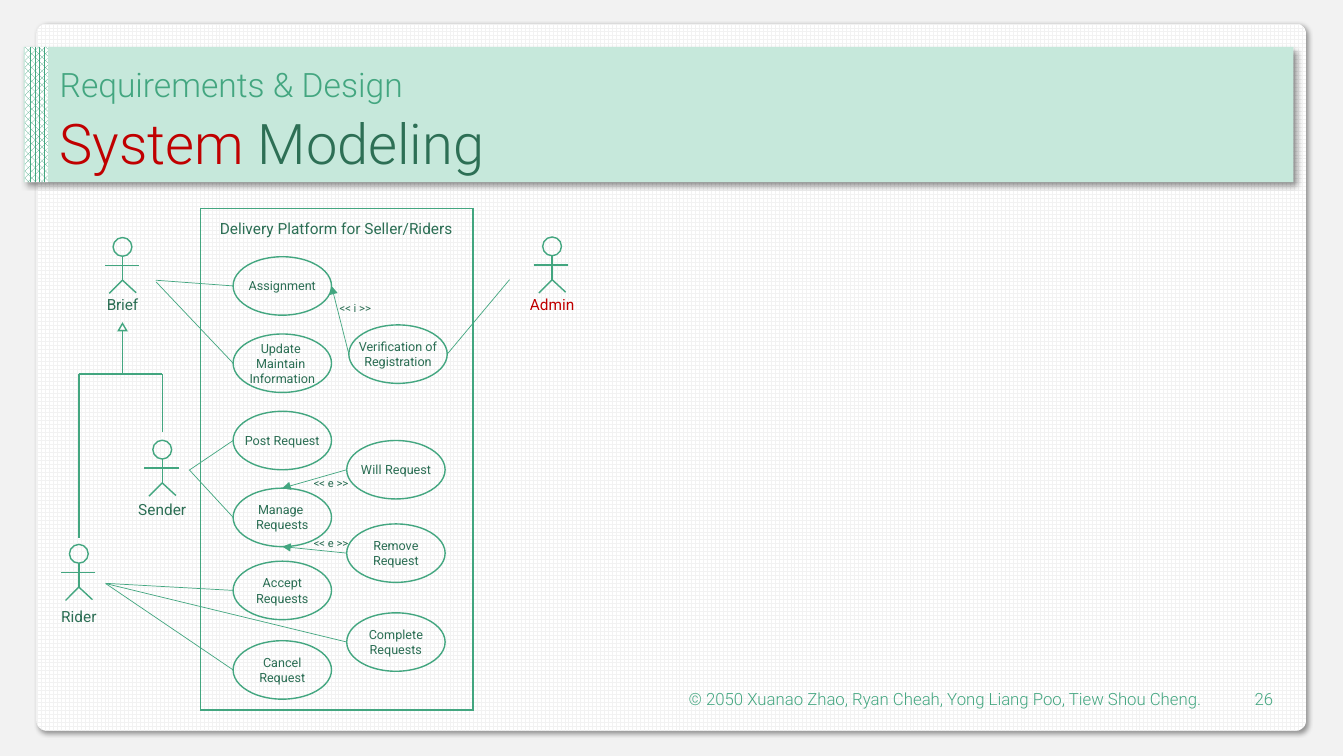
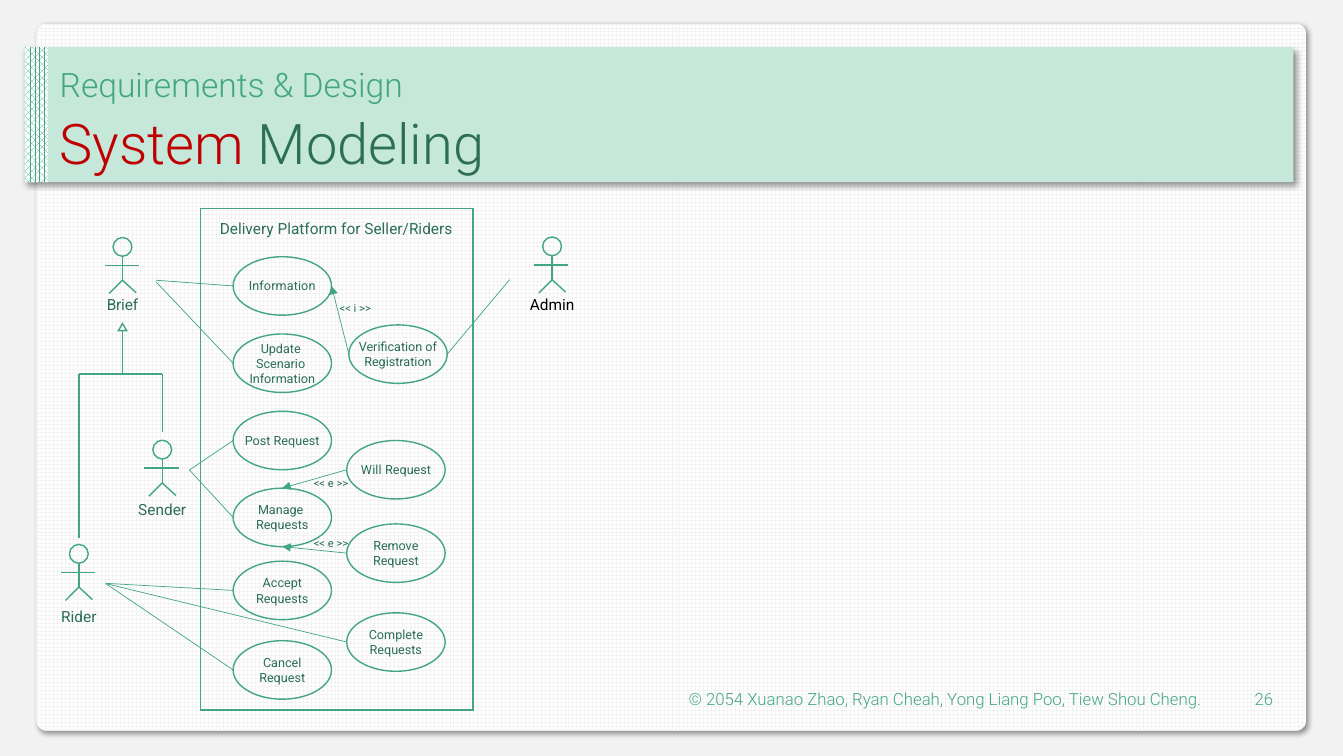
Assignment: Assignment -> Information (282, 287)
Admin colour: red -> black (552, 305)
Maintain: Maintain -> Scenario (281, 364)
2050: 2050 -> 2054 (725, 700)
